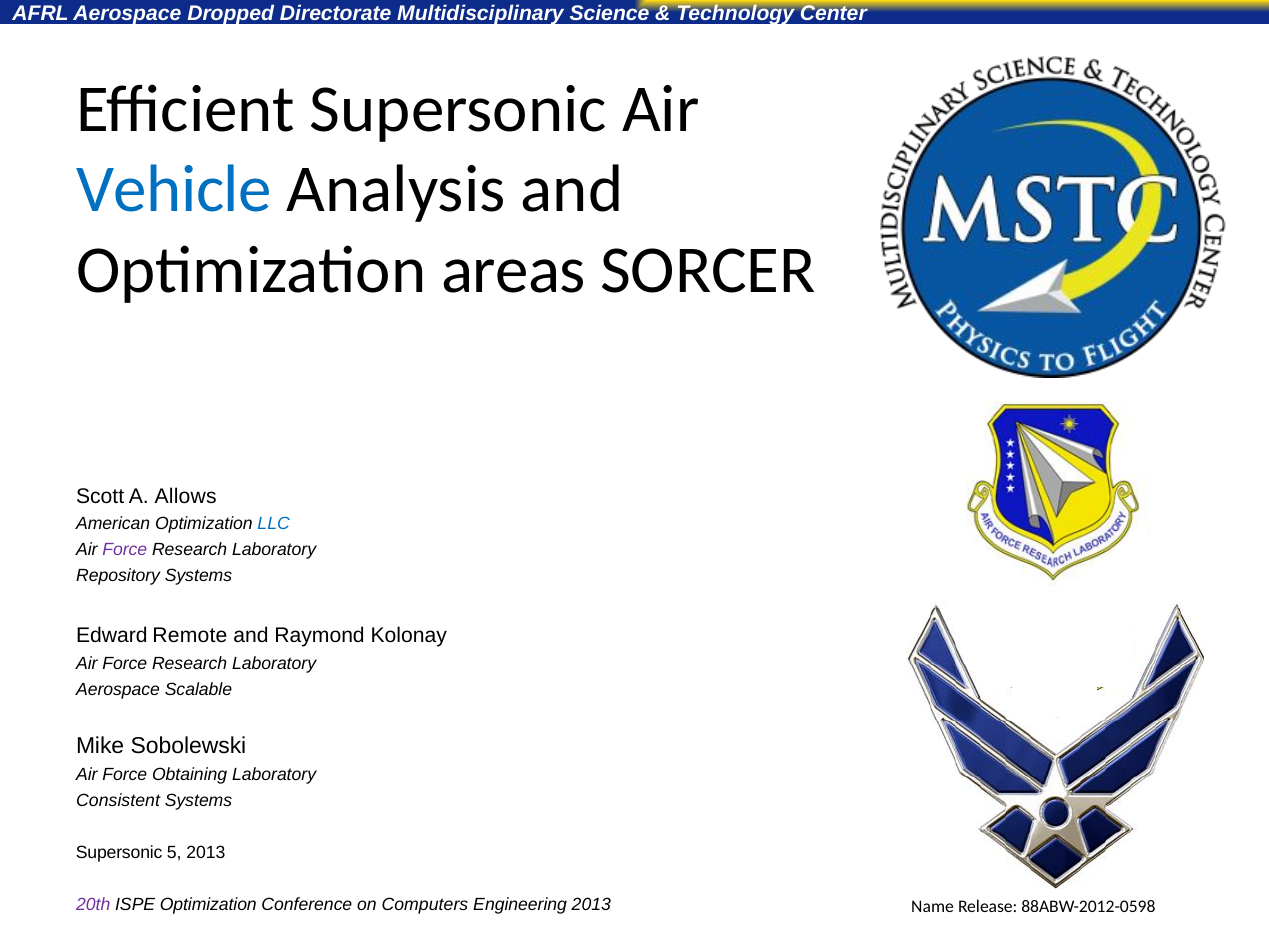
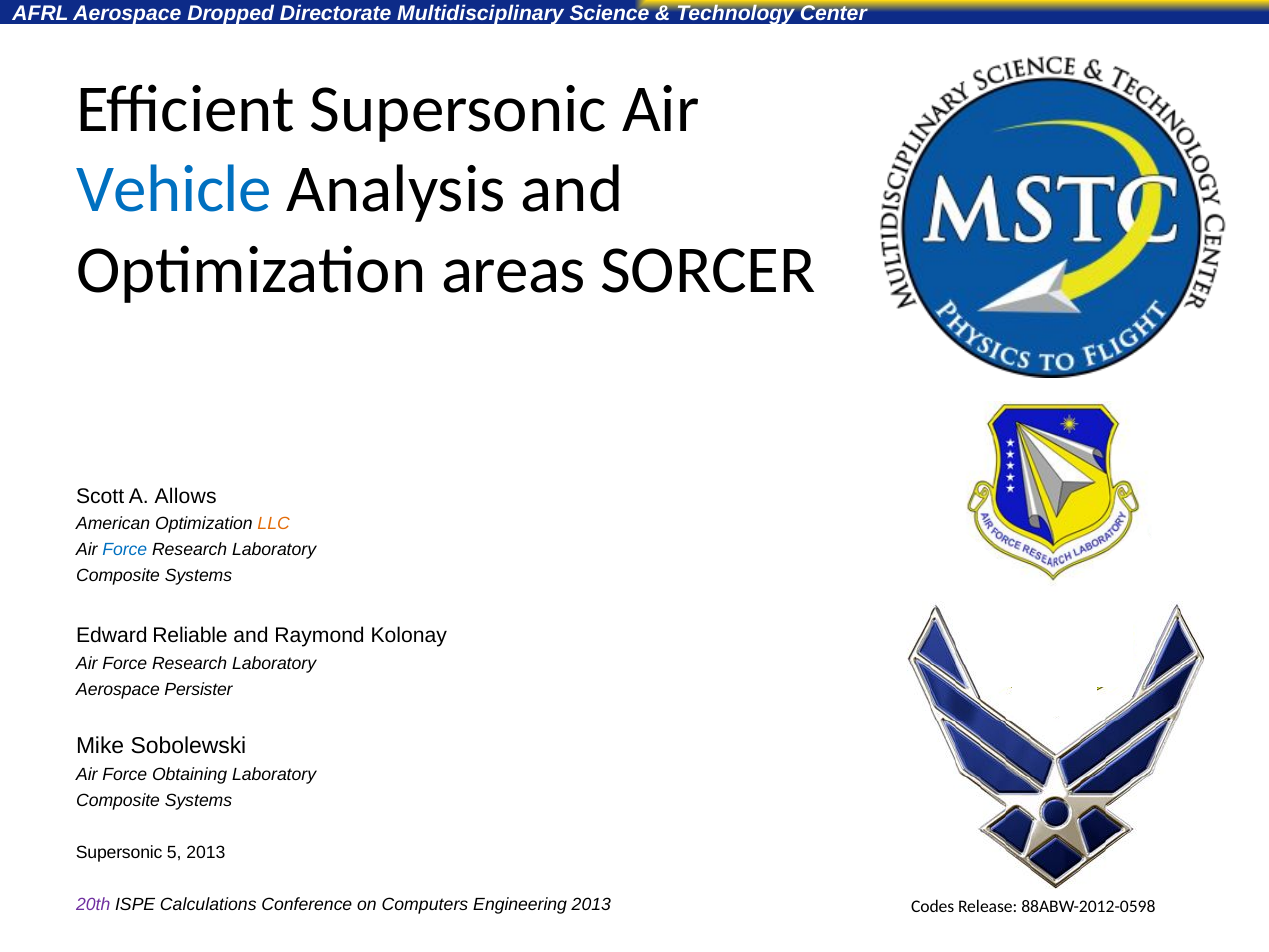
LLC colour: blue -> orange (274, 524)
Force colour: purple -> blue (125, 550)
Repository: Repository -> Composite (118, 576)
Remote: Remote -> Reliable (190, 636)
Scalable: Scalable -> Persister (199, 689)
Consistent: Consistent -> Composite (118, 800)
ISPE Optimization: Optimization -> Calculations (208, 905)
Name: Name -> Codes (933, 906)
